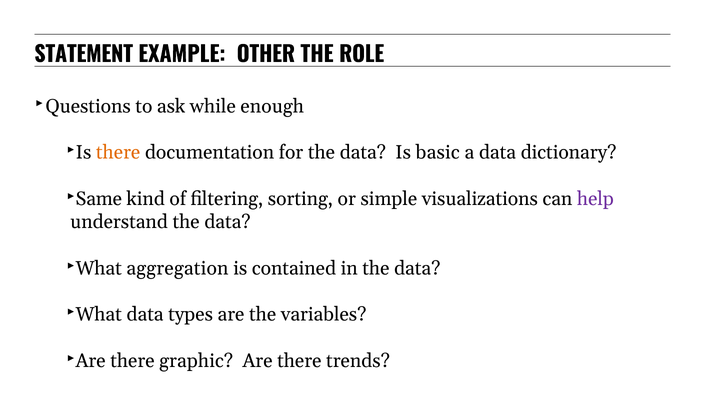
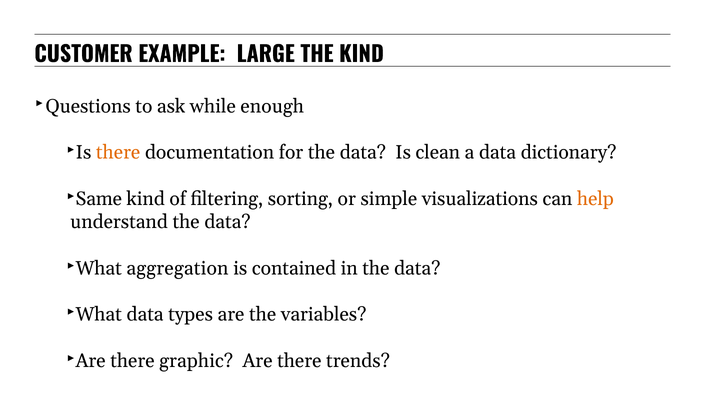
STATEMENT: STATEMENT -> CUSTOMER (84, 55)
OTHER: OTHER -> LARGE (266, 55)
THE ROLE: ROLE -> KIND (361, 55)
basic: basic -> clean (438, 152)
help colour: purple -> orange (595, 199)
